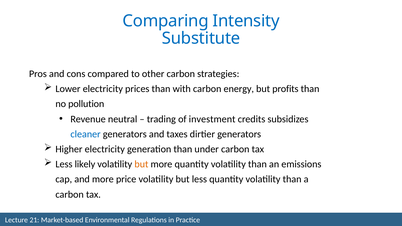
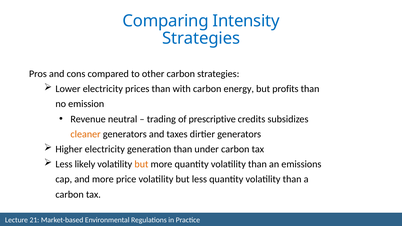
Substitute: Substitute -> Strategies (201, 38)
pollution: pollution -> emission (86, 104)
investment: investment -> prescriptive (212, 119)
cleaner colour: blue -> orange (86, 134)
